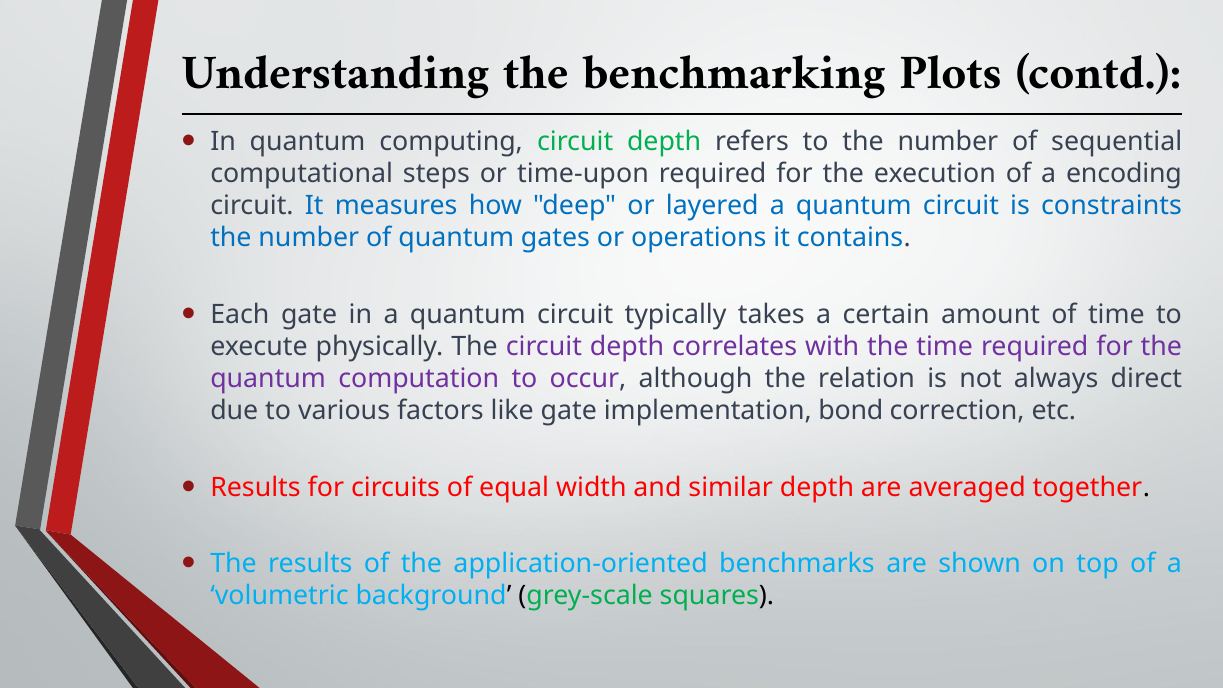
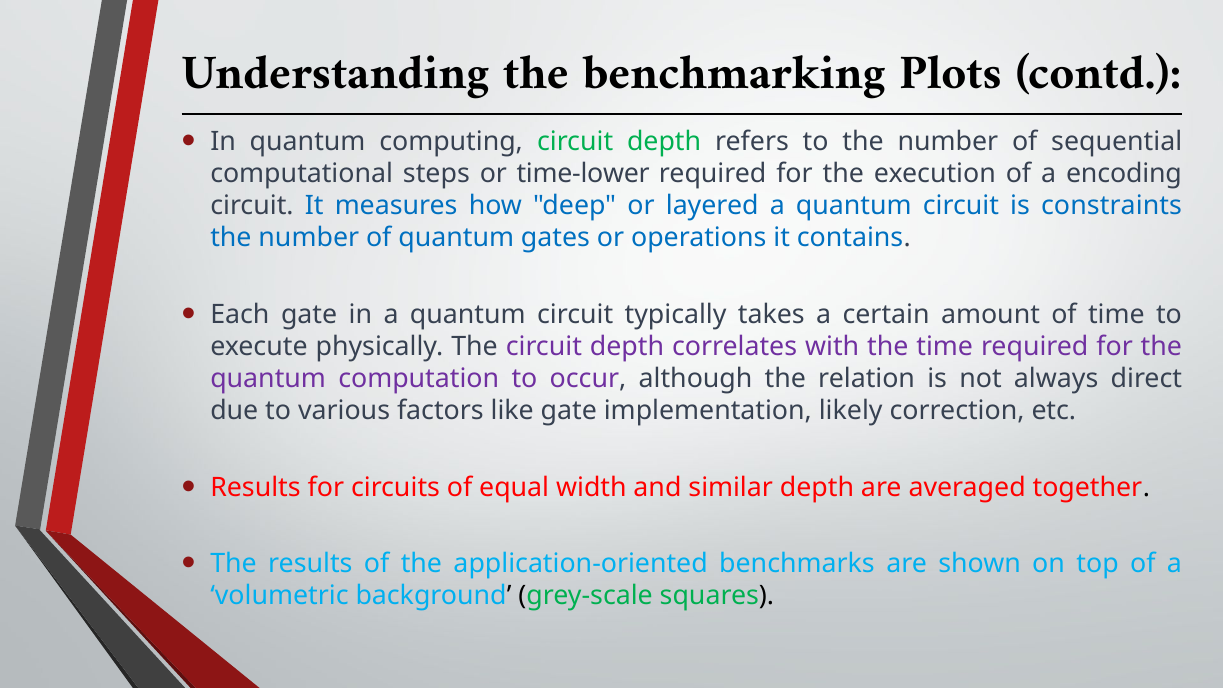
time-upon: time-upon -> time-lower (583, 174)
bond: bond -> likely (851, 411)
